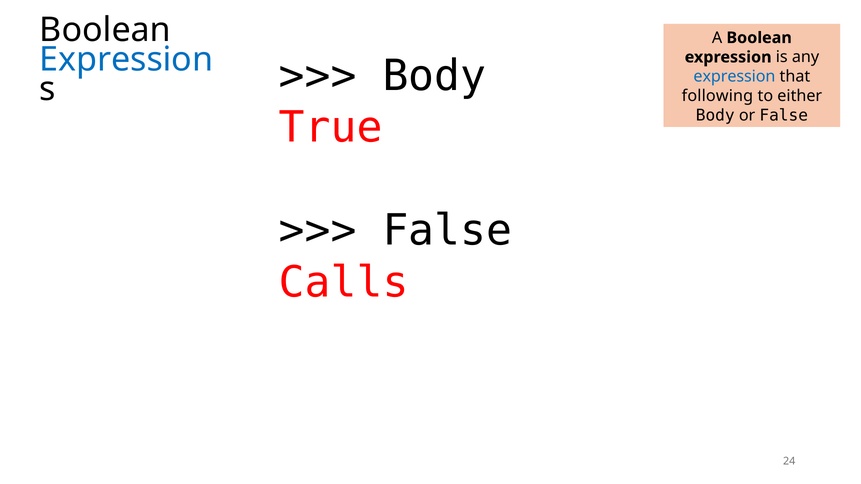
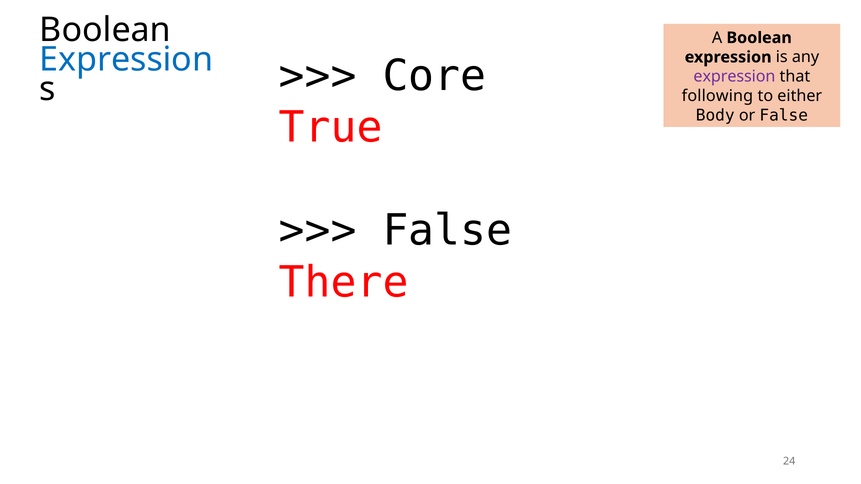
Body: Body -> Core (434, 76)
expression colour: blue -> purple (734, 77)
Calls: Calls -> There (344, 283)
